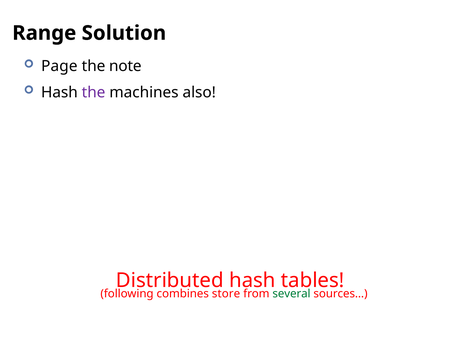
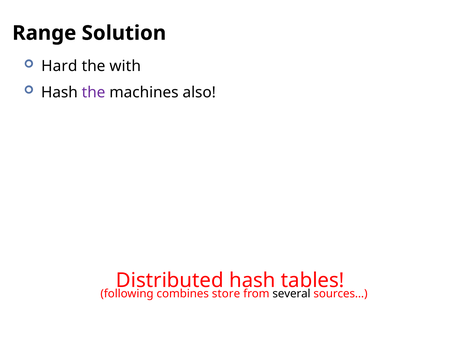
Page: Page -> Hard (59, 66)
note: note -> with (125, 66)
several colour: green -> black (292, 294)
